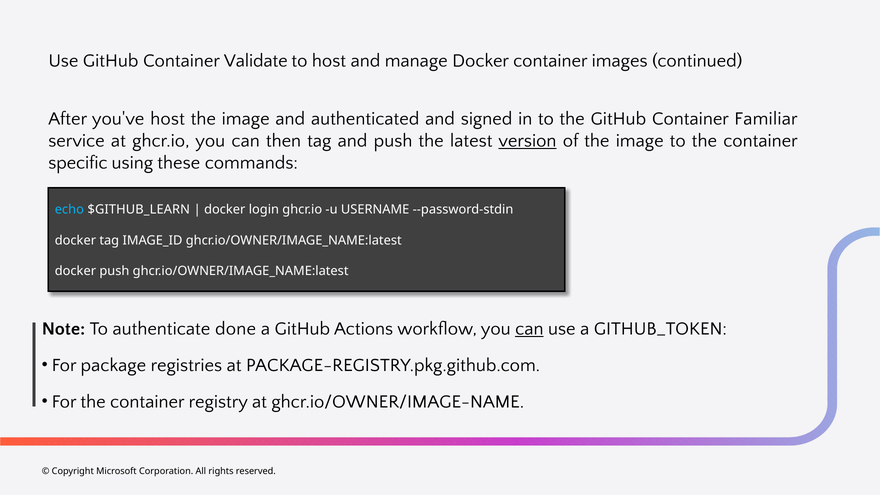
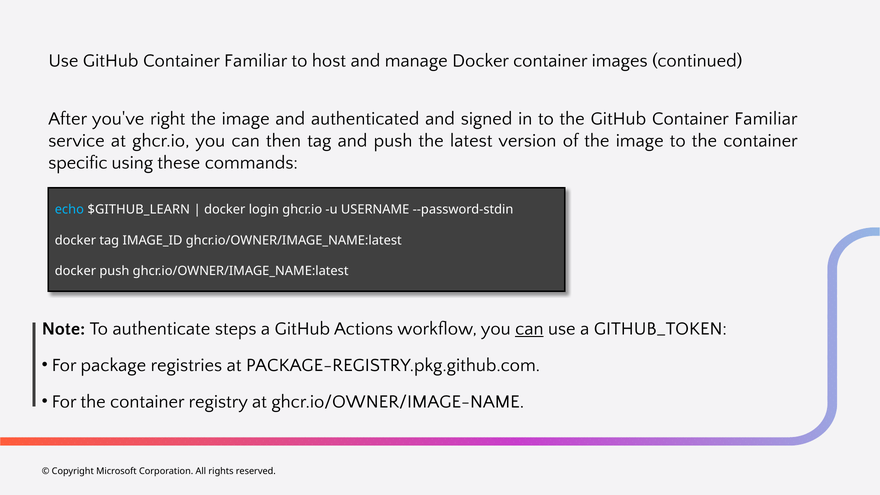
Use GitHub Container Validate: Validate -> Familiar (256, 61)
you've host: host -> right (168, 119)
version underline: present -> none (527, 141)
done: done -> steps (236, 329)
